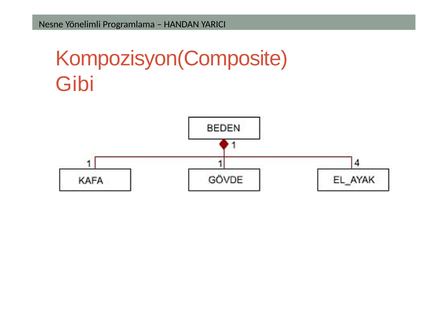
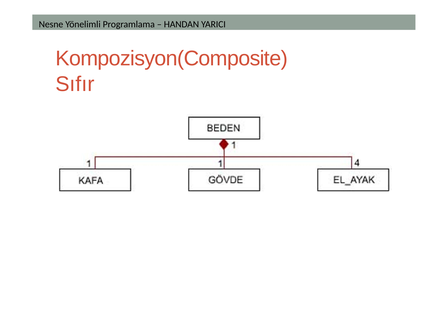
Gibi: Gibi -> Sıfır (75, 84)
